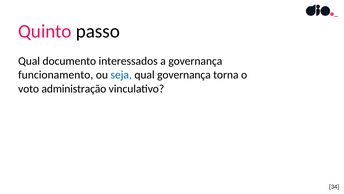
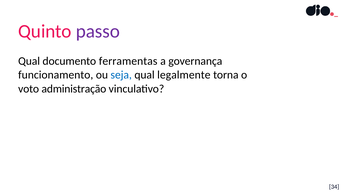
passo colour: black -> purple (98, 31)
interessados: interessados -> ferramentas (128, 61)
qual governança: governança -> legalmente (184, 75)
